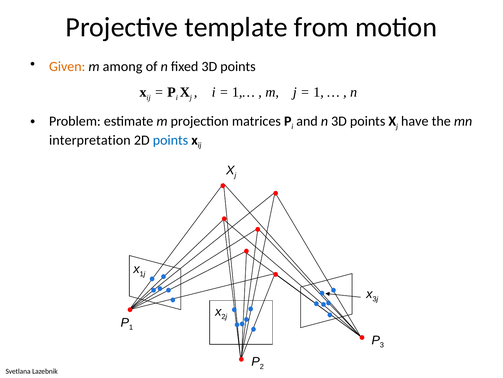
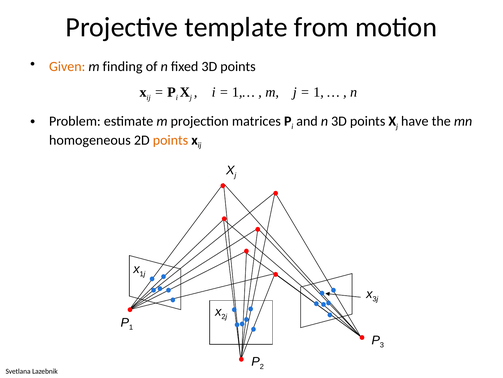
among: among -> finding (123, 66)
interpretation: interpretation -> homogeneous (90, 140)
points colour: blue -> orange (170, 140)
